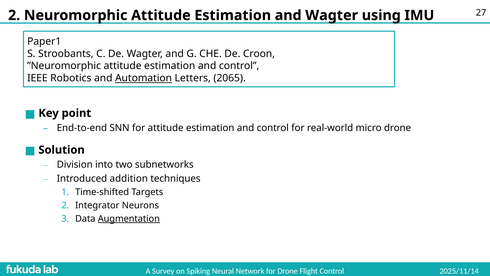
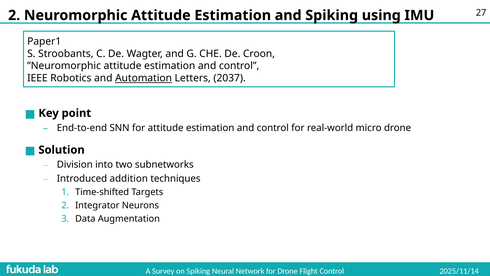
and Wagter: Wagter -> Spiking (332, 15)
2065: 2065 -> 2037 (230, 78)
Augmentation underline: present -> none (129, 218)
